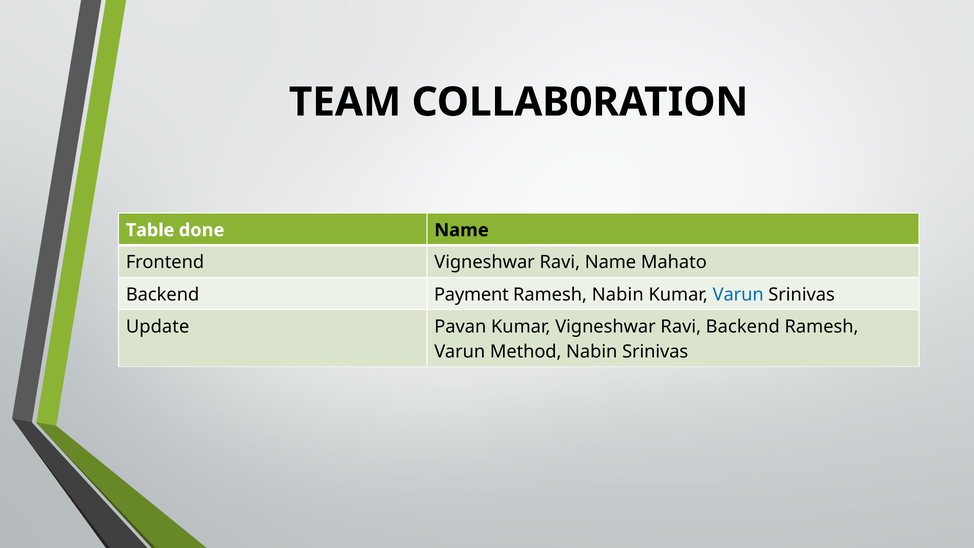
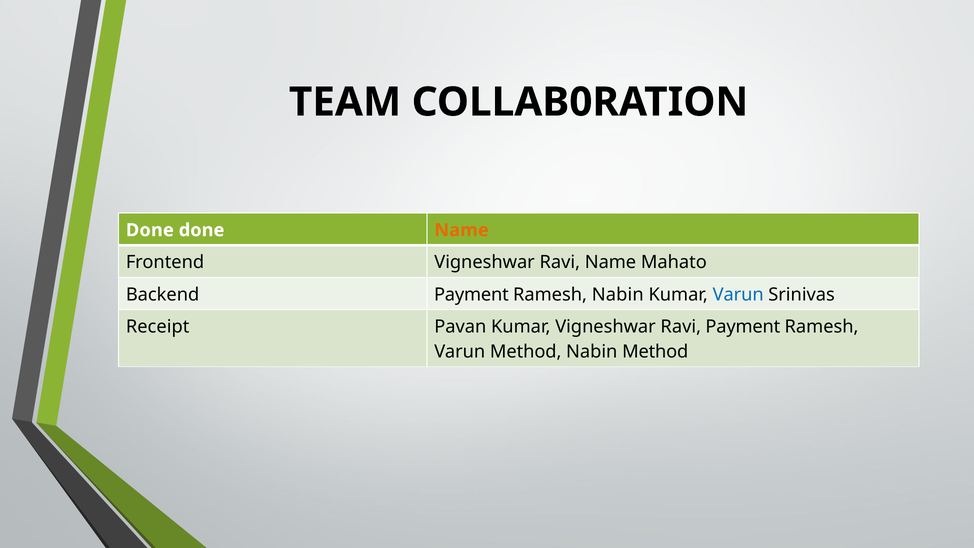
Table: Table -> Done (150, 230)
Name colour: black -> orange (462, 230)
Update: Update -> Receipt (158, 327)
Ravi Backend: Backend -> Payment (743, 327)
Nabin Srinivas: Srinivas -> Method (655, 352)
